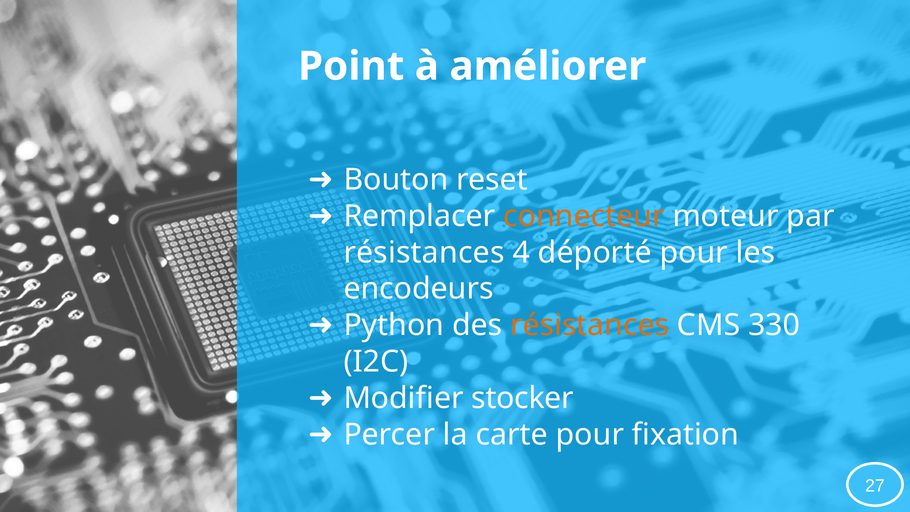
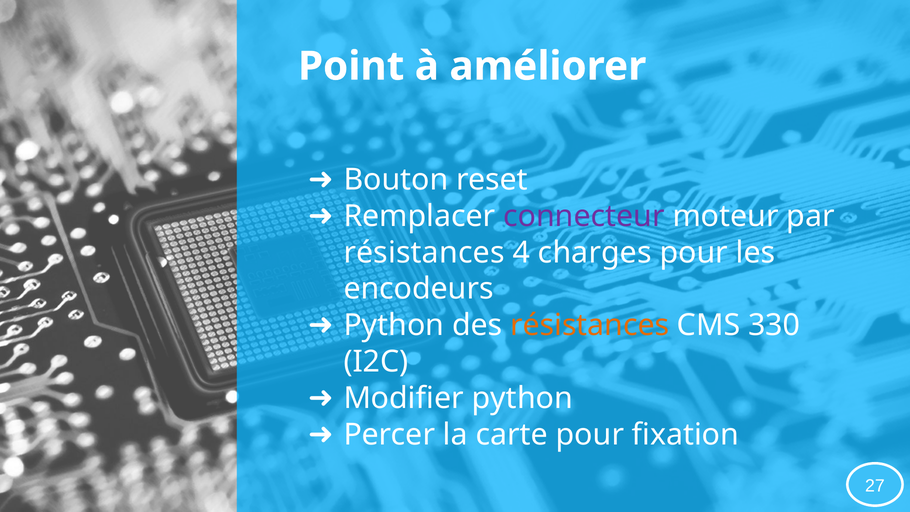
connecteur colour: orange -> purple (584, 216)
déporté: déporté -> charges (595, 252)
Modifier stocker: stocker -> python (522, 398)
